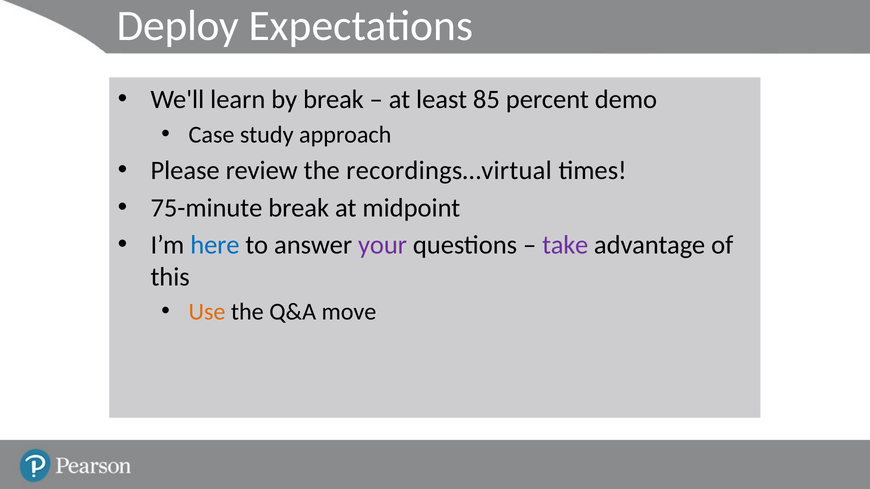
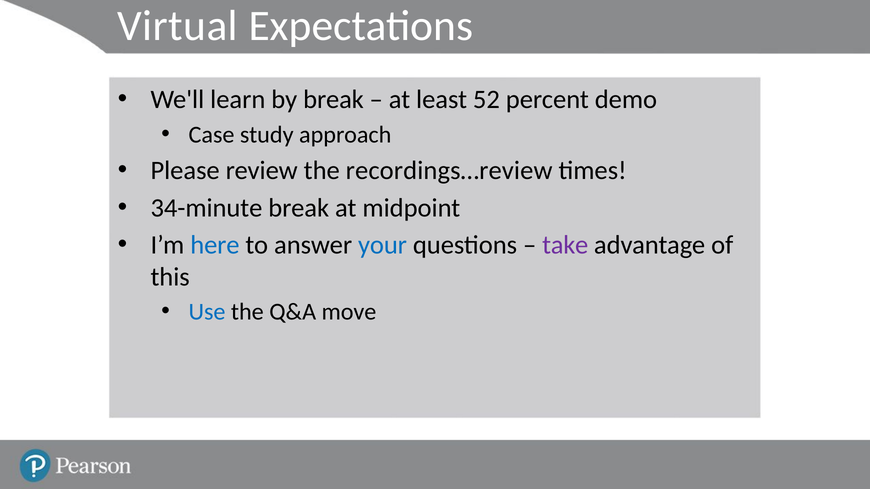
Deploy: Deploy -> Virtual (178, 26)
85: 85 -> 52 (486, 100)
recordings…virtual: recordings…virtual -> recordings…review (449, 171)
75-minute: 75-minute -> 34-minute (206, 208)
your colour: purple -> blue (383, 245)
Use colour: orange -> blue (207, 312)
